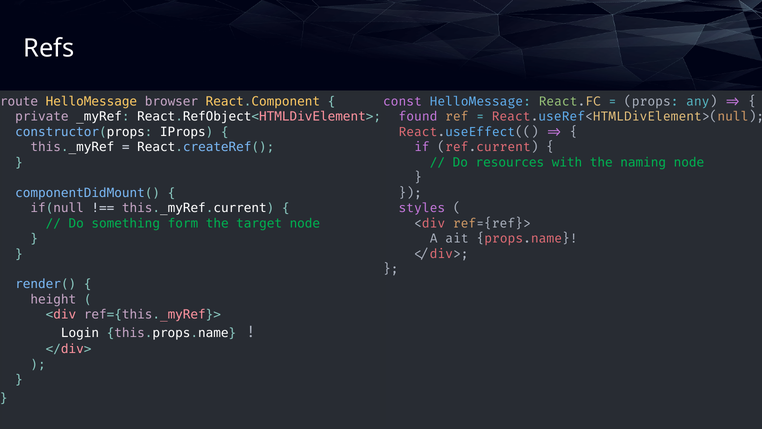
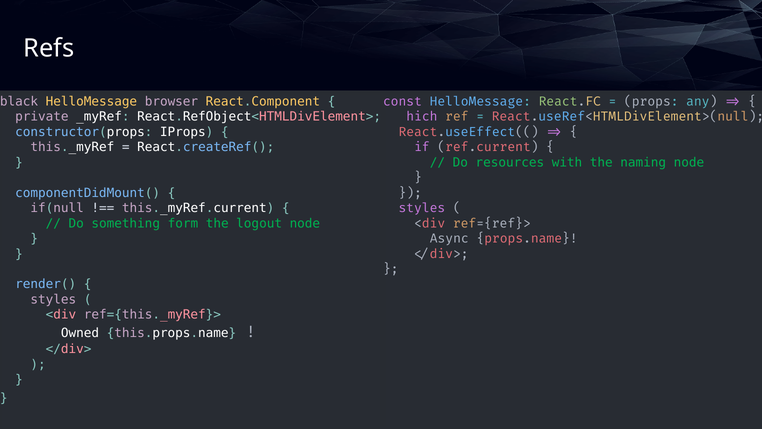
route: route -> black (19, 101)
found: found -> which (418, 117)
target: target -> logout (259, 223)
Await: Await -> Async (449, 238)
height: height -> styles (53, 299)
Login: Login -> Owned (80, 333)
